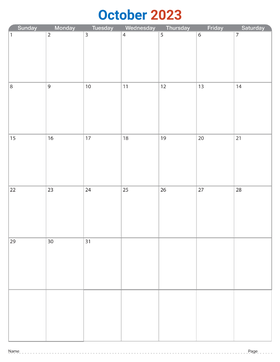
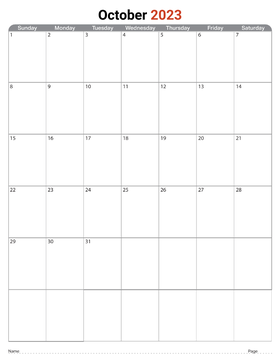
October colour: blue -> black (123, 15)
